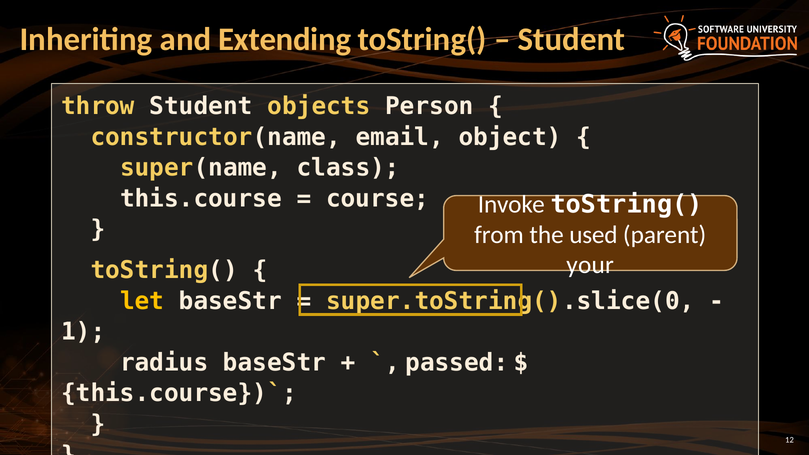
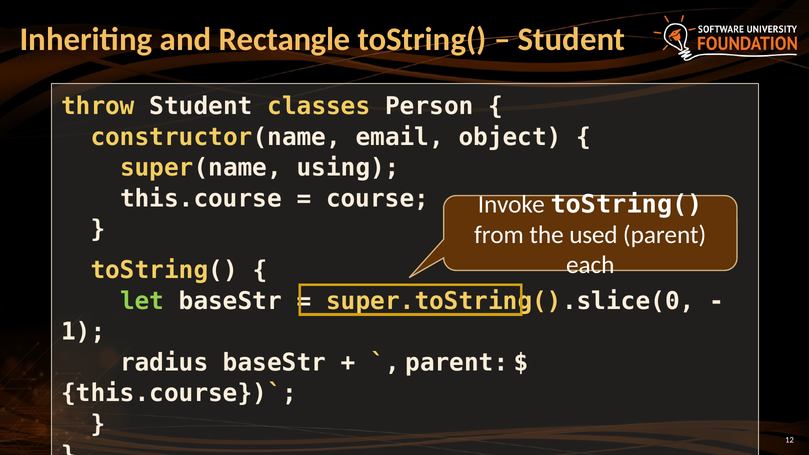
Extending: Extending -> Rectangle (285, 39)
objects: objects -> classes (319, 106)
class: class -> using (348, 168)
your: your -> each (590, 265)
let colour: yellow -> light green (142, 301)
passed: passed -> parent (457, 363)
